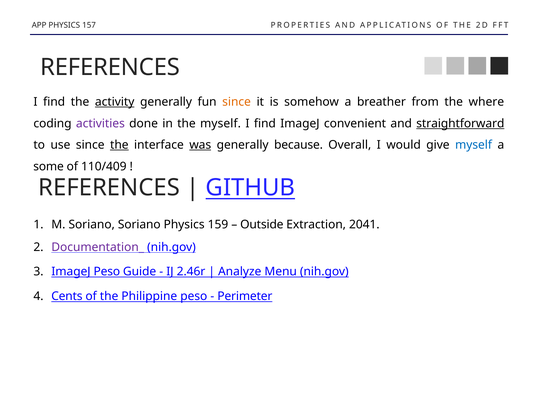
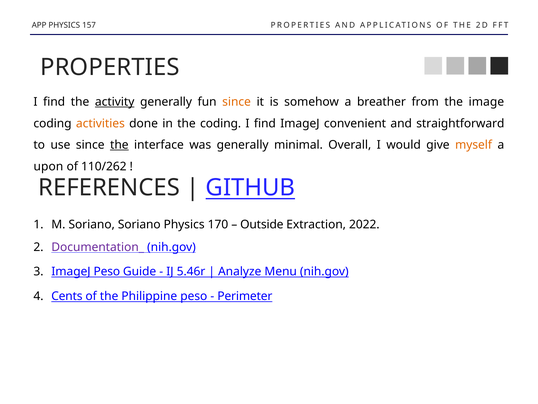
REFERENCES: REFERENCES -> PROPERTIES (110, 67)
where: where -> image (486, 102)
activities colour: purple -> orange (100, 123)
the myself: myself -> coding (221, 123)
straightforward underline: present -> none (460, 123)
was underline: present -> none (200, 145)
because: because -> minimal (298, 145)
myself colour: blue -> orange (474, 145)
some: some -> upon (48, 166)
110/409: 110/409 -> 110/262 (104, 166)
159: 159 -> 170 (218, 224)
2041: 2041 -> 2022 (364, 224)
2.46r: 2.46r -> 5.46r (191, 271)
